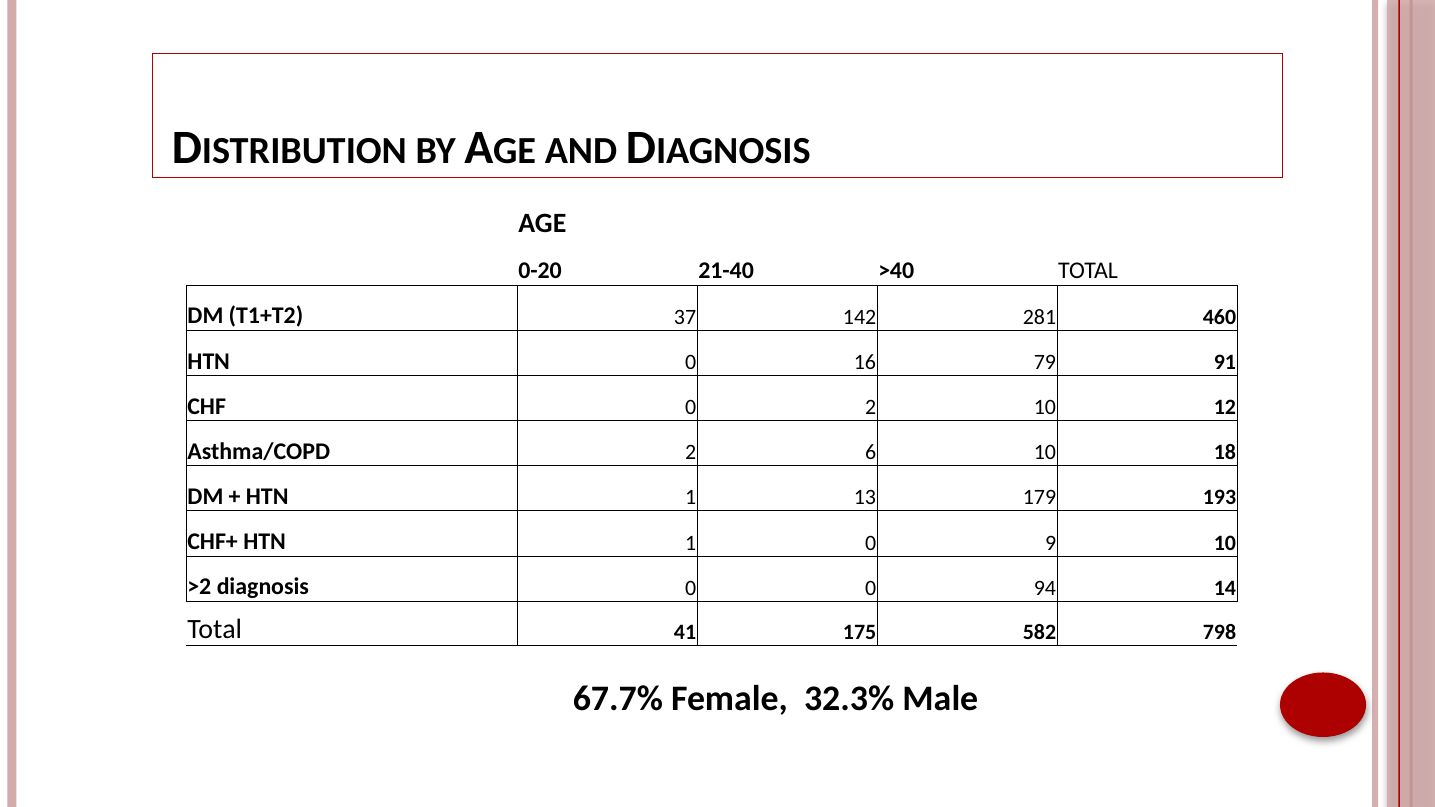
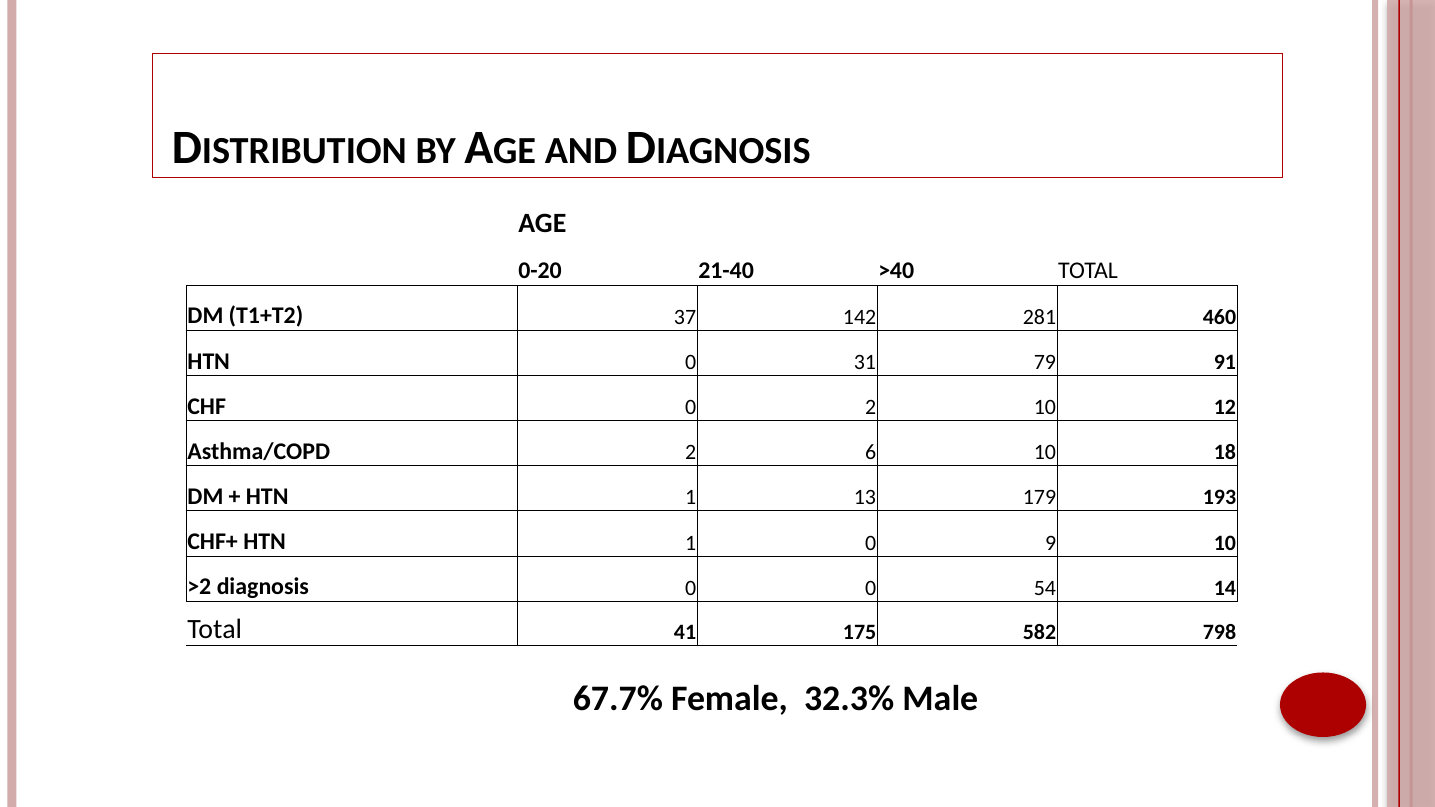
16: 16 -> 31 (865, 362)
94: 94 -> 54 (1045, 588)
